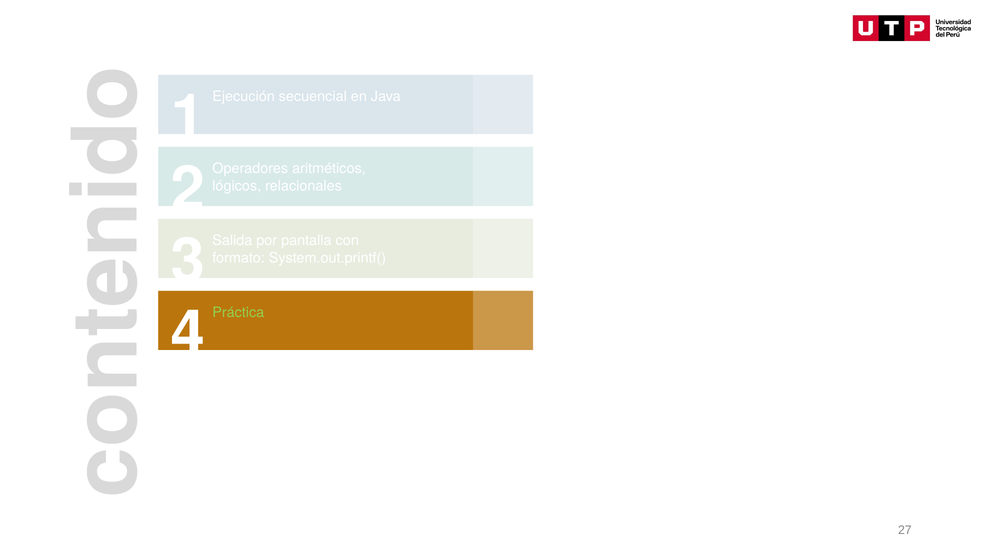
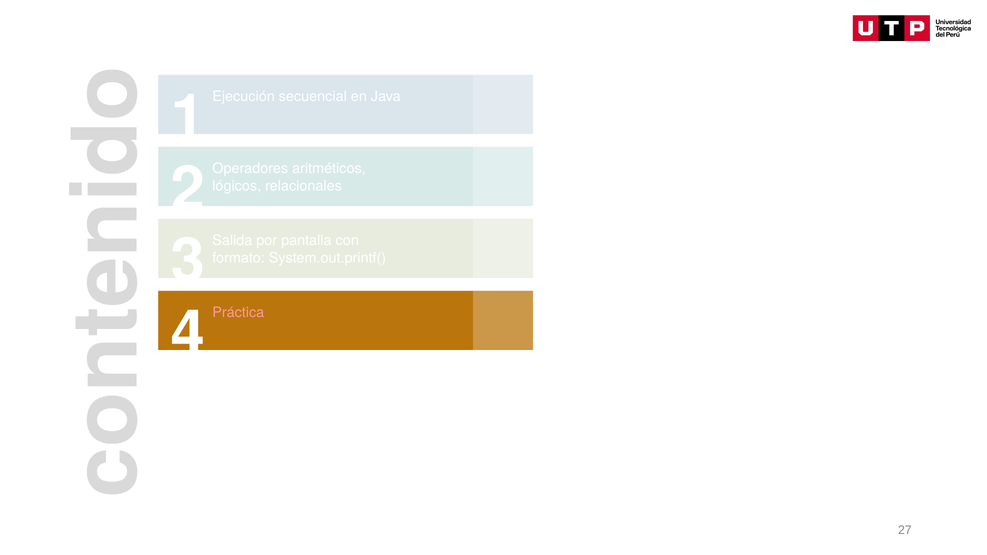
Práctica colour: light green -> pink (238, 313)
